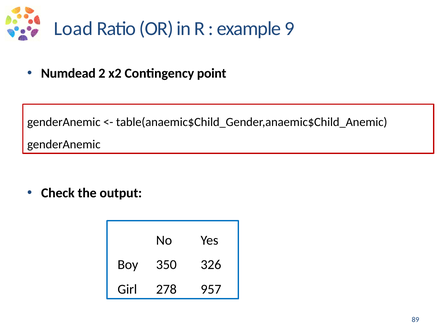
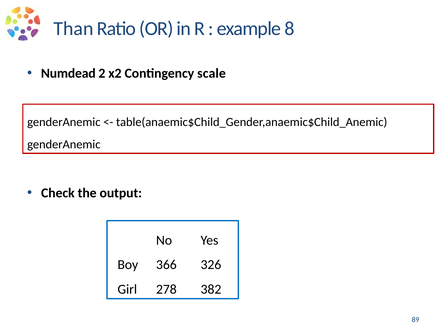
Load: Load -> Than (73, 29)
9: 9 -> 8 (290, 29)
point: point -> scale (212, 73)
350: 350 -> 366 (166, 264)
957: 957 -> 382 (211, 289)
